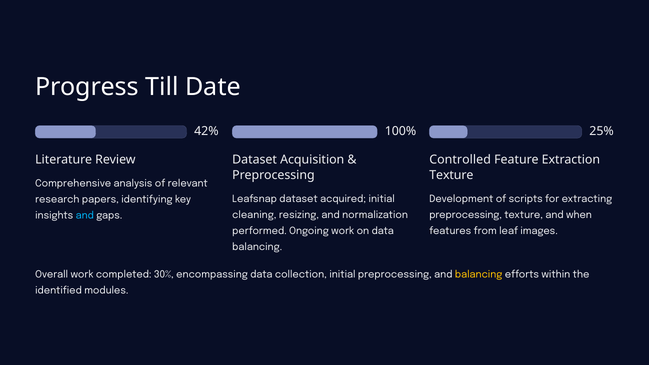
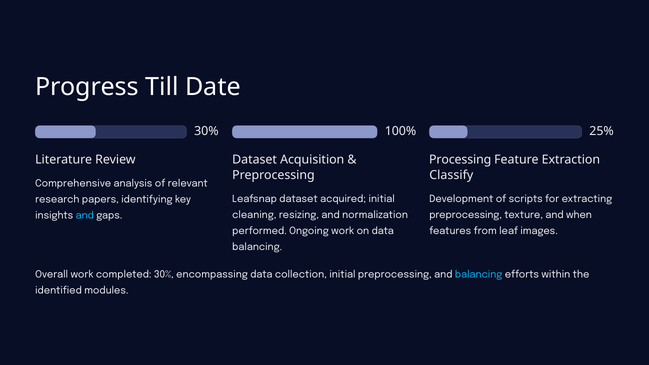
42%: 42% -> 30% (206, 131)
Controlled: Controlled -> Processing (460, 160)
Texture: Texture -> Classify (451, 175)
balancing colour: yellow -> light blue (479, 275)
